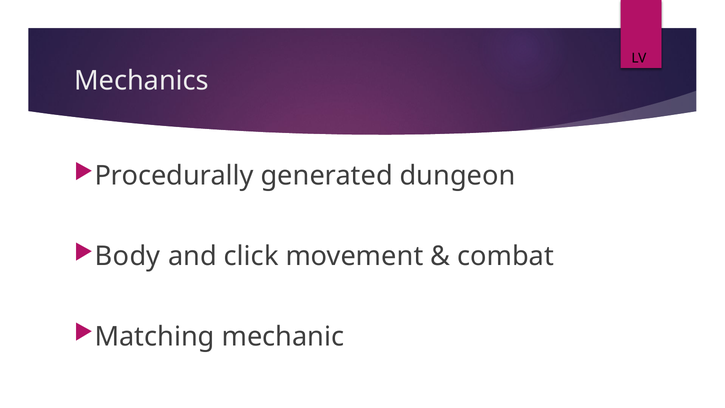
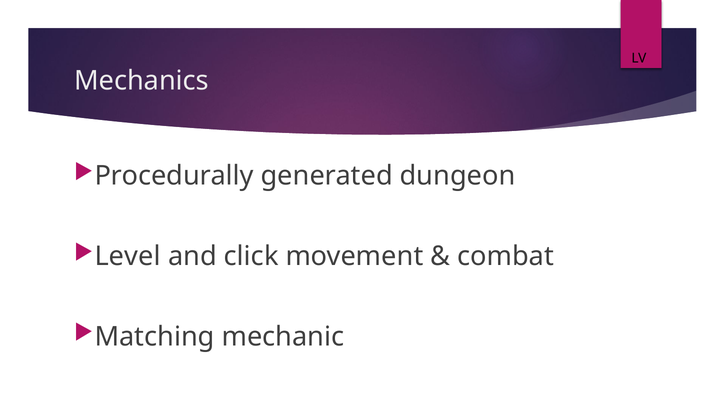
Body: Body -> Level (128, 256)
